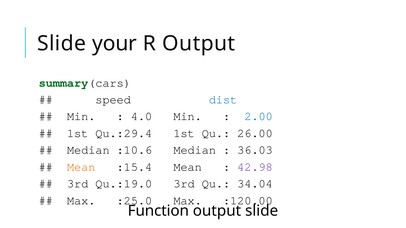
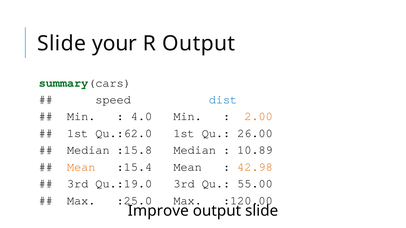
2.00 colour: blue -> orange (259, 117)
Qu.:29.4: Qu.:29.4 -> Qu.:62.0 (124, 133)
:10.6: :10.6 -> :15.8 (134, 150)
36.03: 36.03 -> 10.89 (255, 150)
42.98 colour: purple -> orange (255, 167)
34.04: 34.04 -> 55.00 (255, 184)
Function: Function -> Improve (158, 211)
